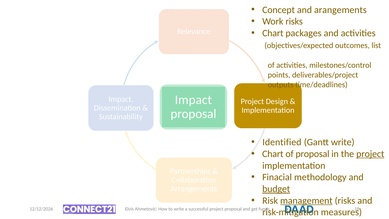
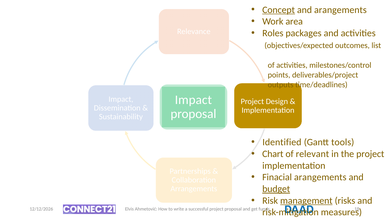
Concept underline: none -> present (279, 10)
Work risks: risks -> area (294, 21)
Chart: Chart -> Roles (273, 33)
Gantt write: write -> tools (343, 142)
of proposal: proposal -> relevant (312, 154)
project underline: present -> none (370, 154)
Finacial methodology: methodology -> arangements (320, 177)
